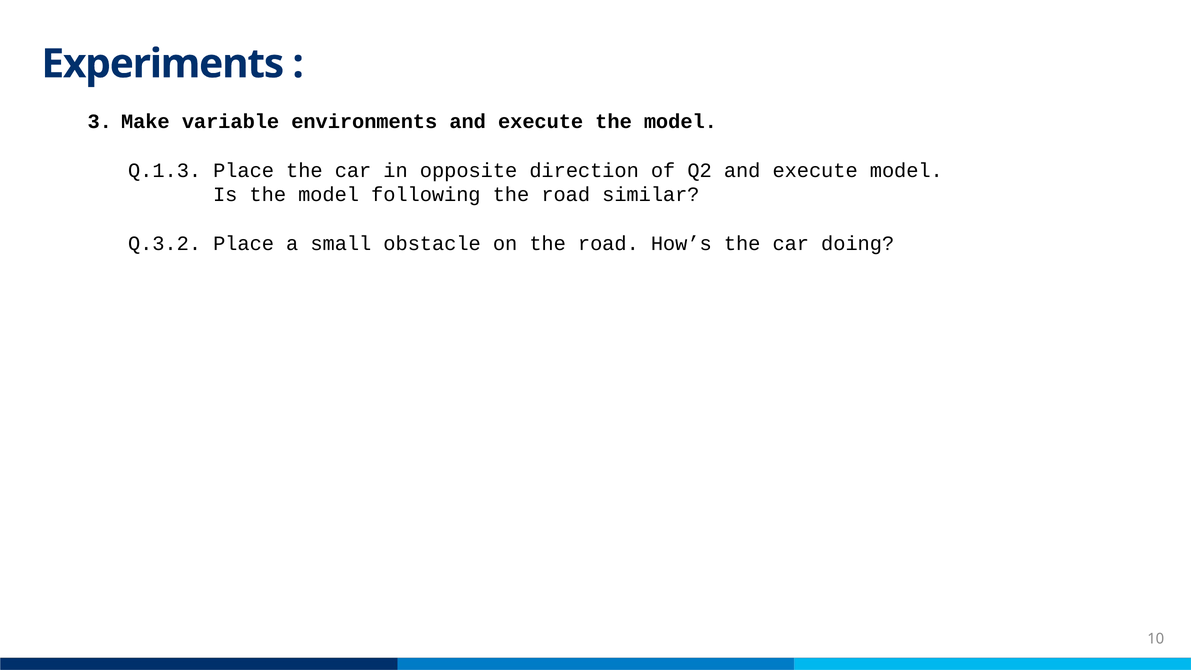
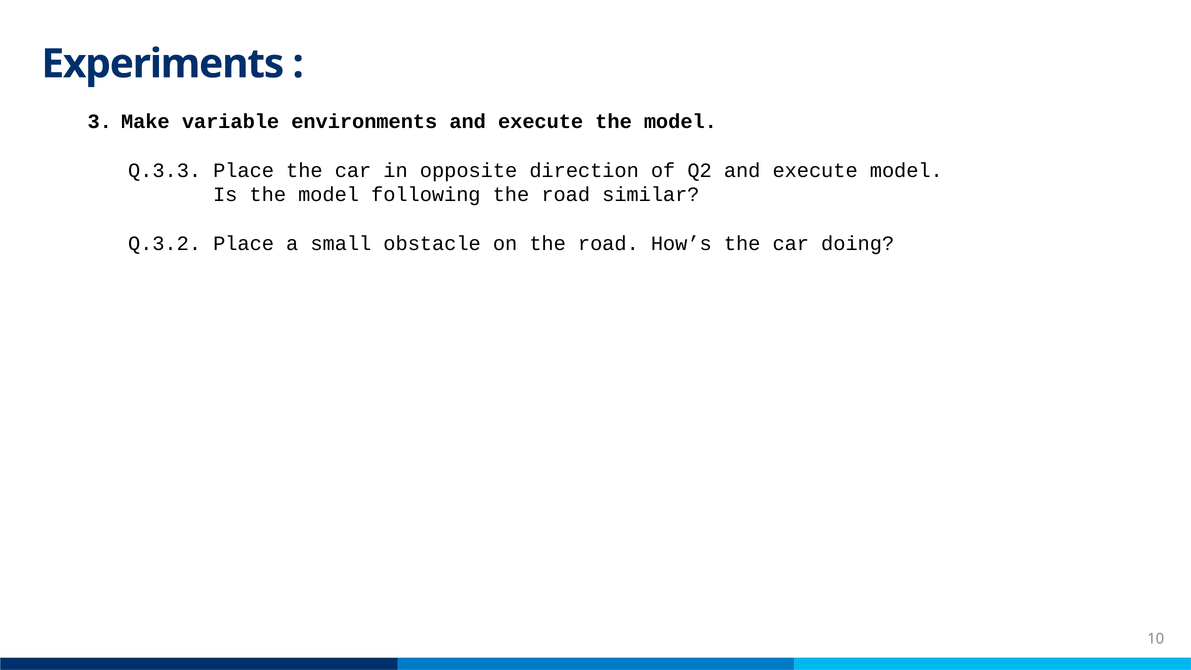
Q.1.3: Q.1.3 -> Q.3.3 (165, 170)
